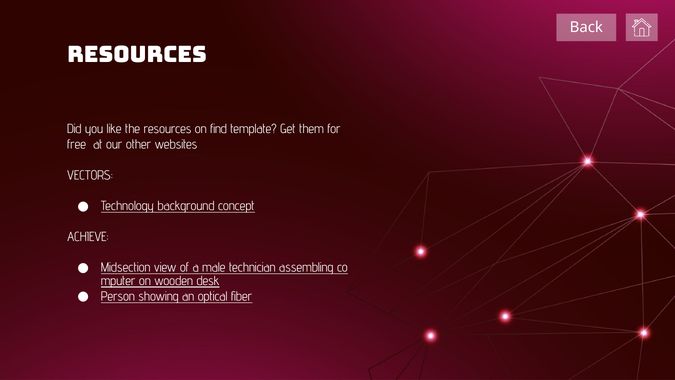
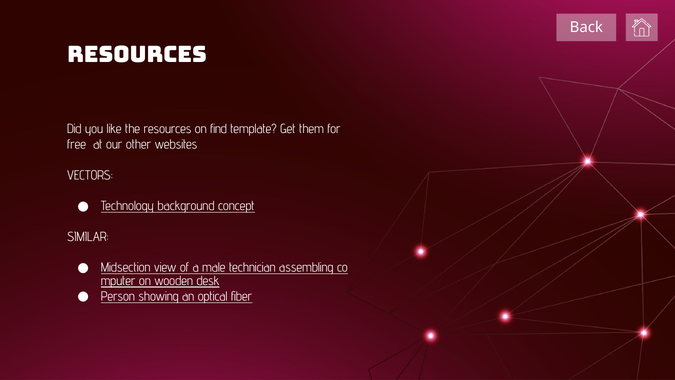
ACHIEVE: ACHIEVE -> SIMILAR (88, 237)
